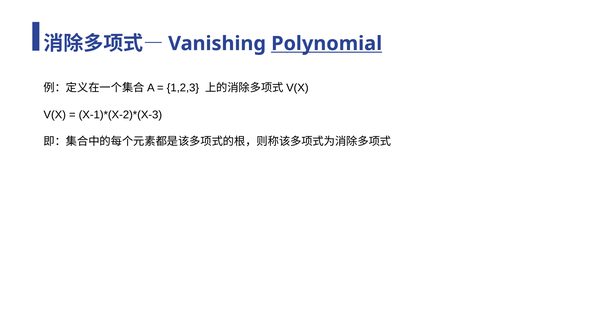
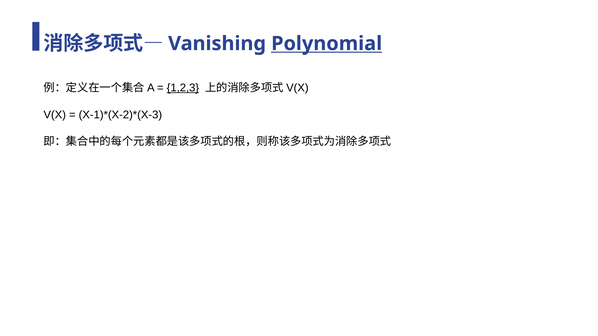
1,2,3 underline: none -> present (183, 88)
